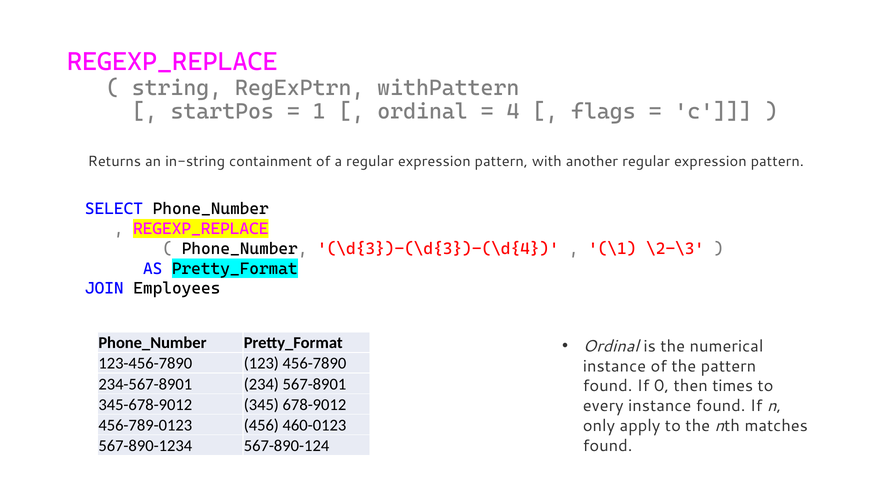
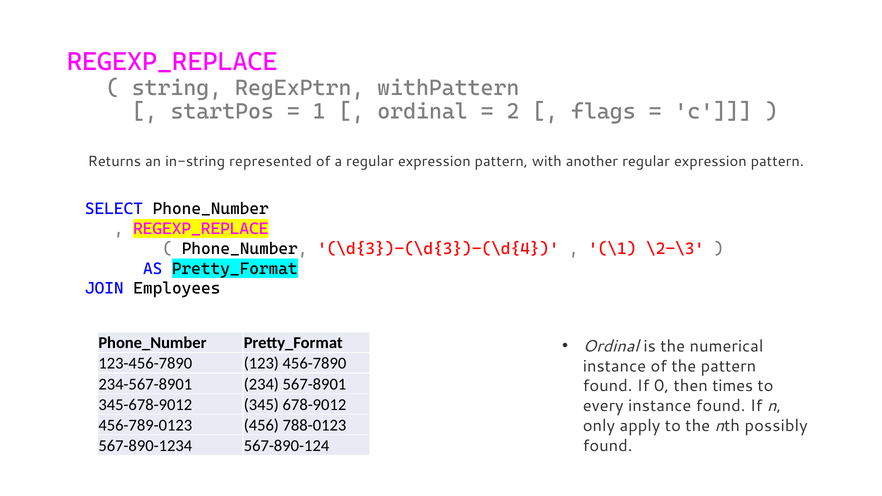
4: 4 -> 2 (513, 112)
containment: containment -> represented (270, 161)
460-0123: 460-0123 -> 788-0123 (314, 425)
matches: matches -> possibly (776, 426)
